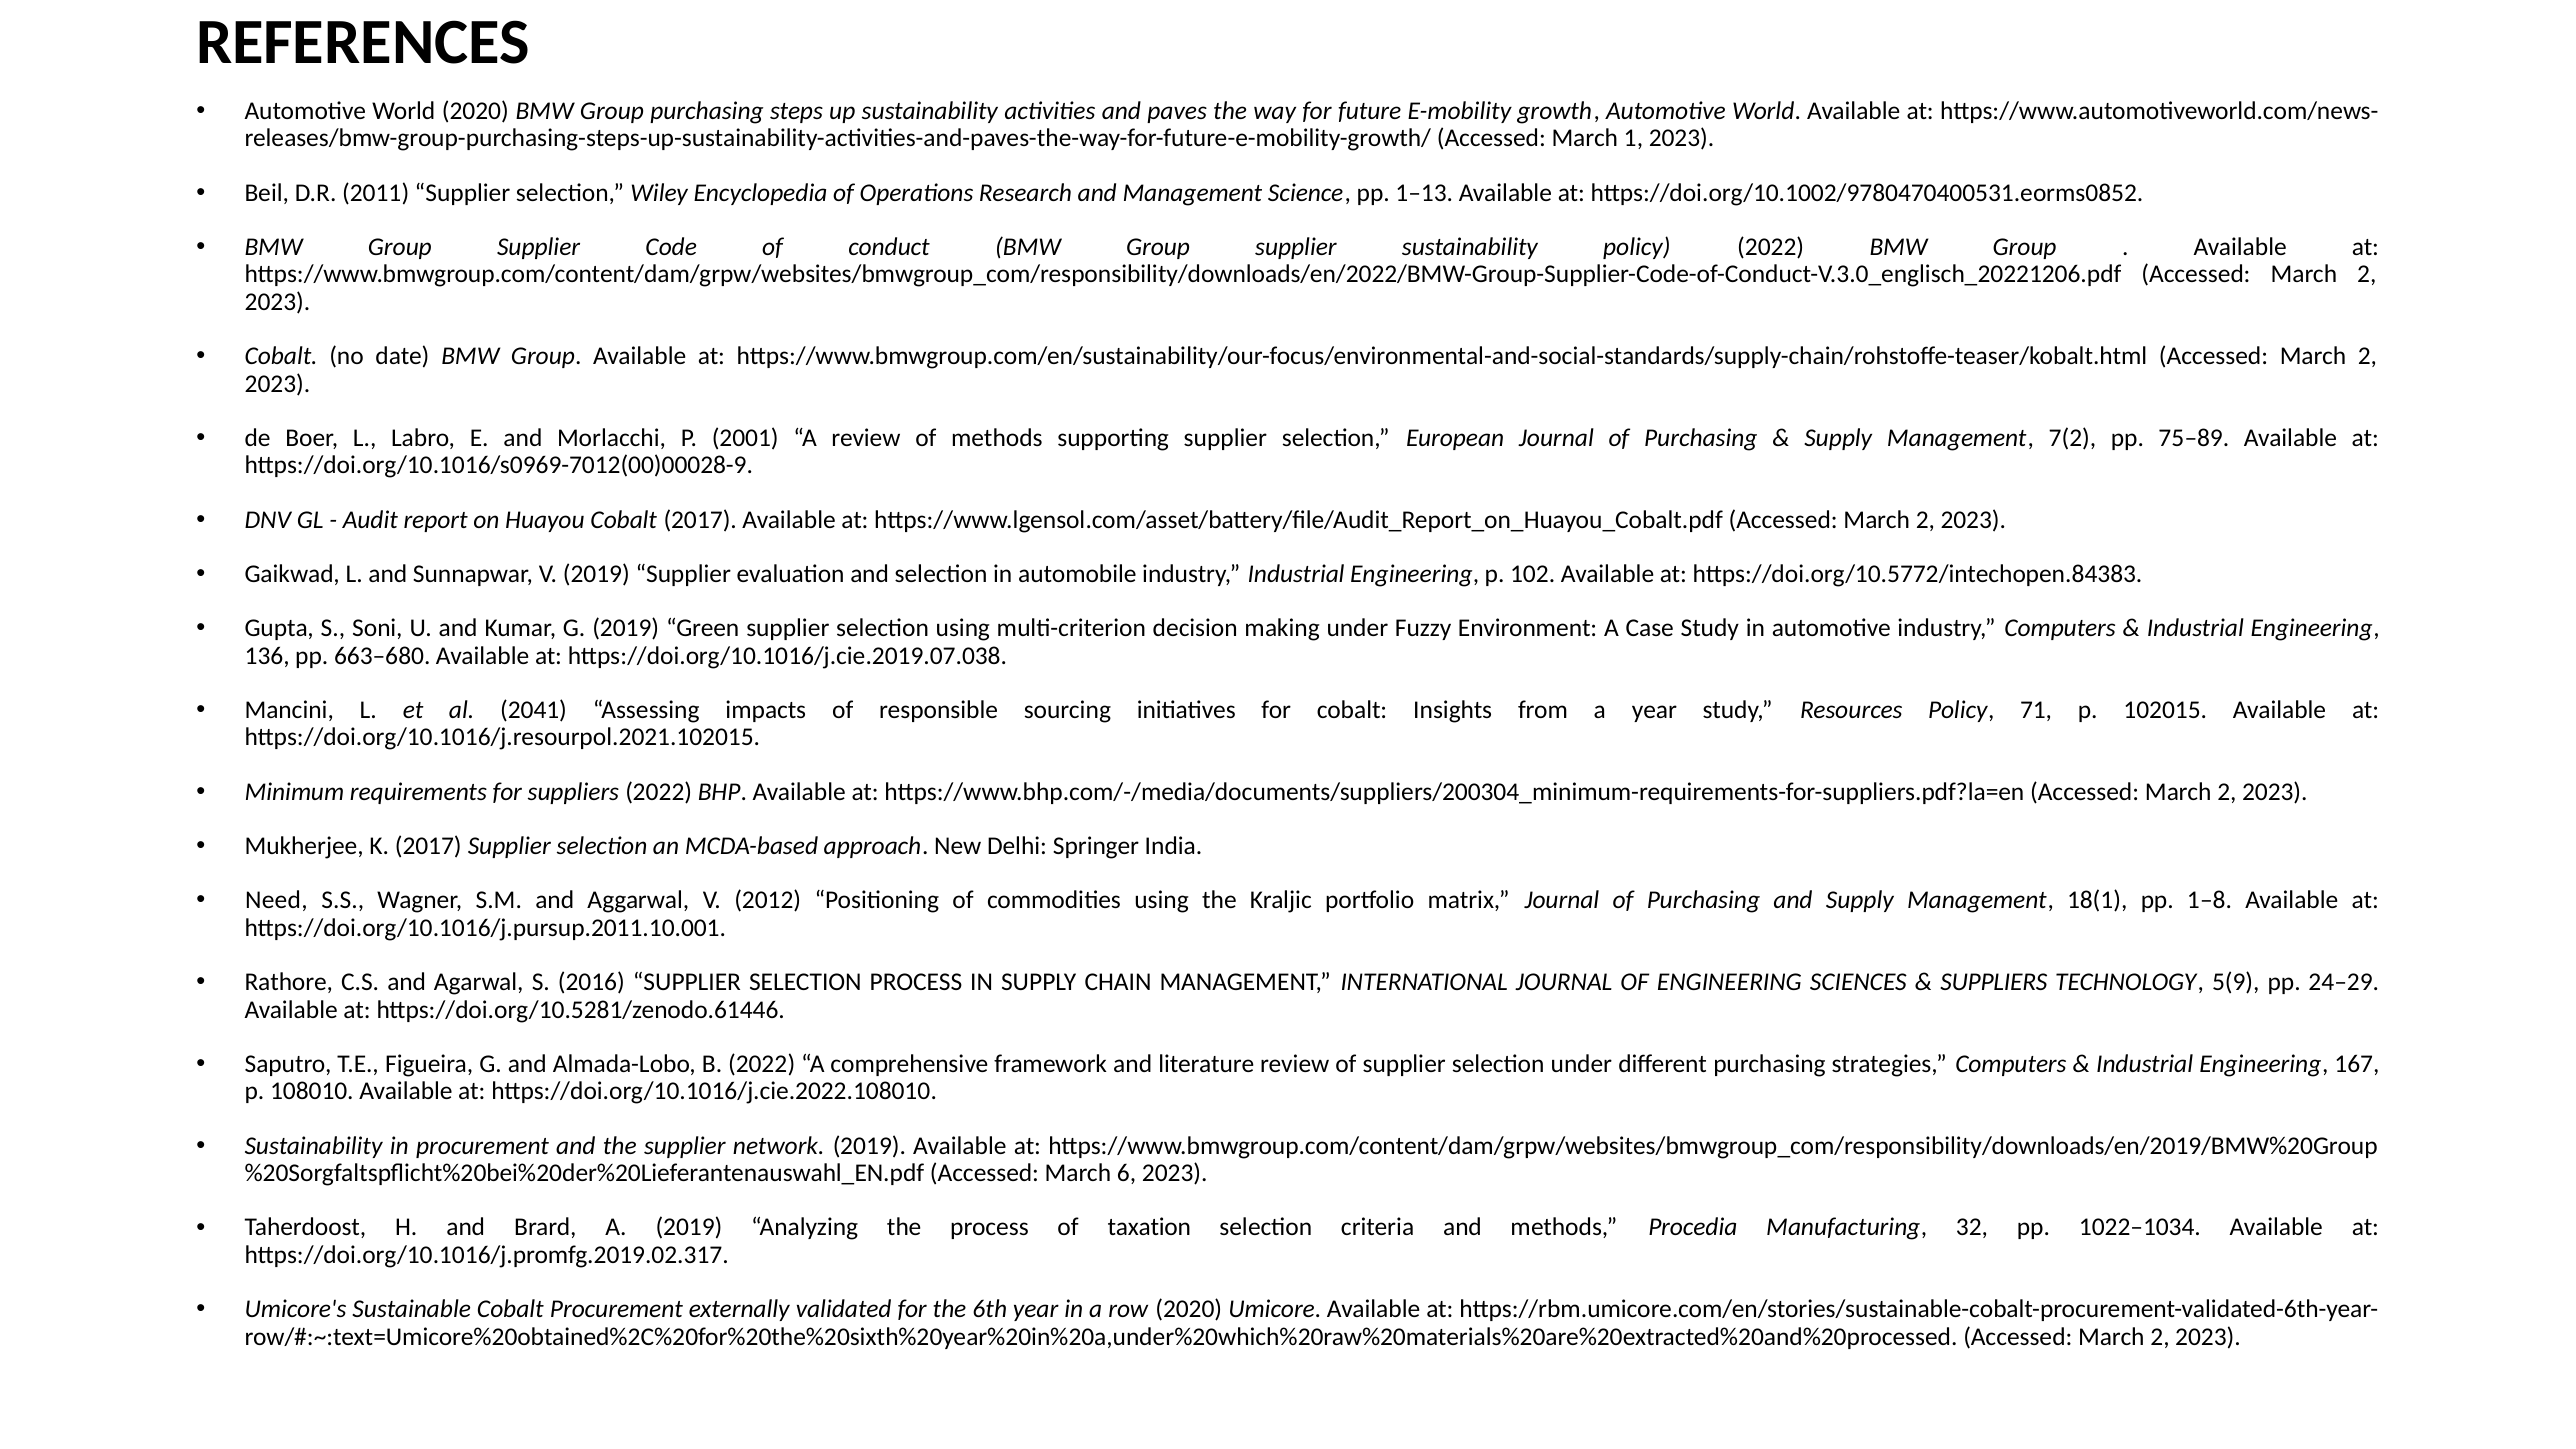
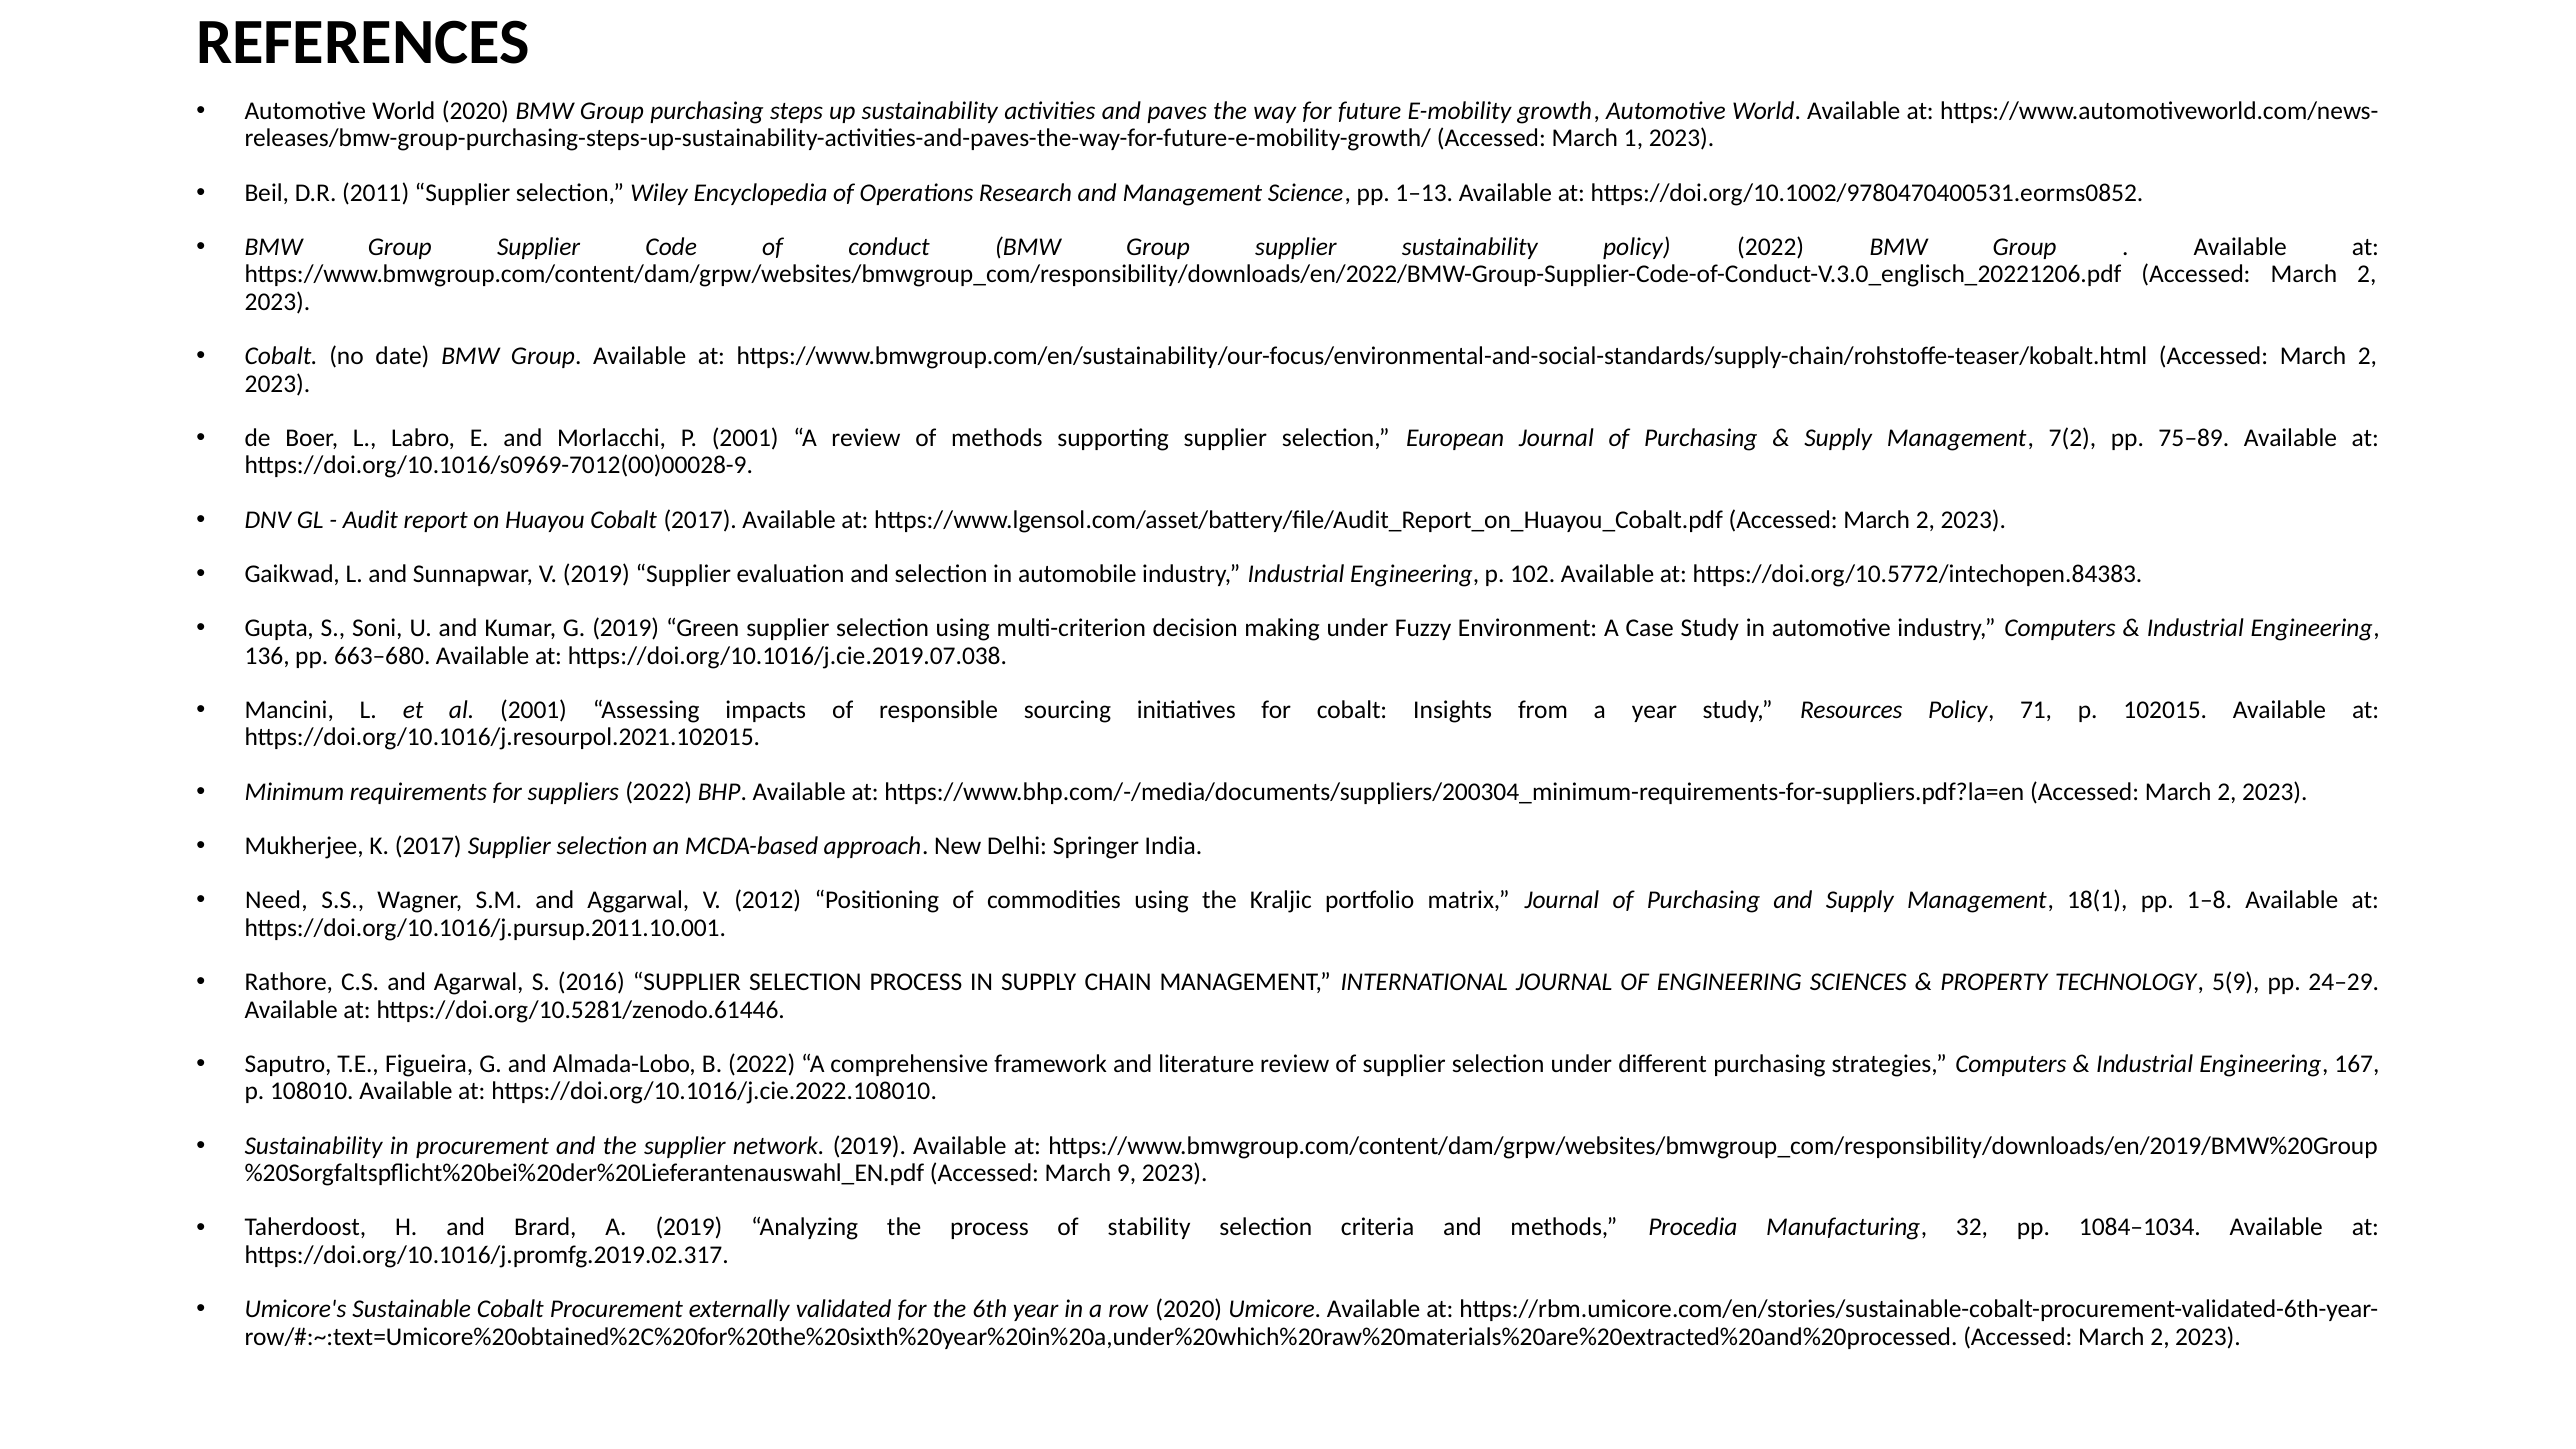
al 2041: 2041 -> 2001 (534, 710)
SUPPLIERS: SUPPLIERS -> PROPERTY (1994, 982)
6: 6 -> 9 (1127, 1173)
taxation: taxation -> stability (1149, 1228)
1022–1034: 1022–1034 -> 1084–1034 (2140, 1228)
